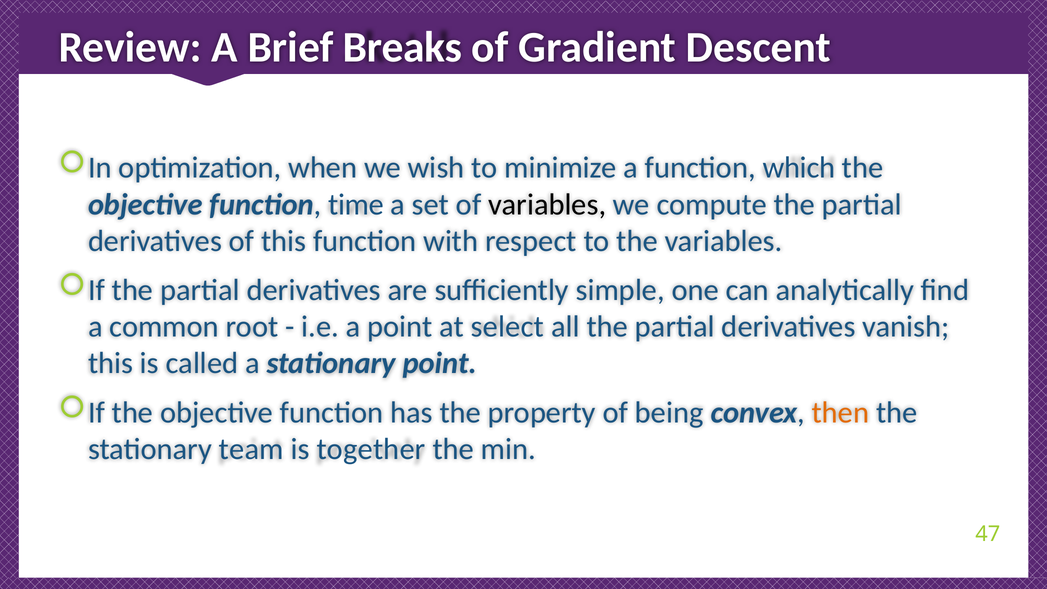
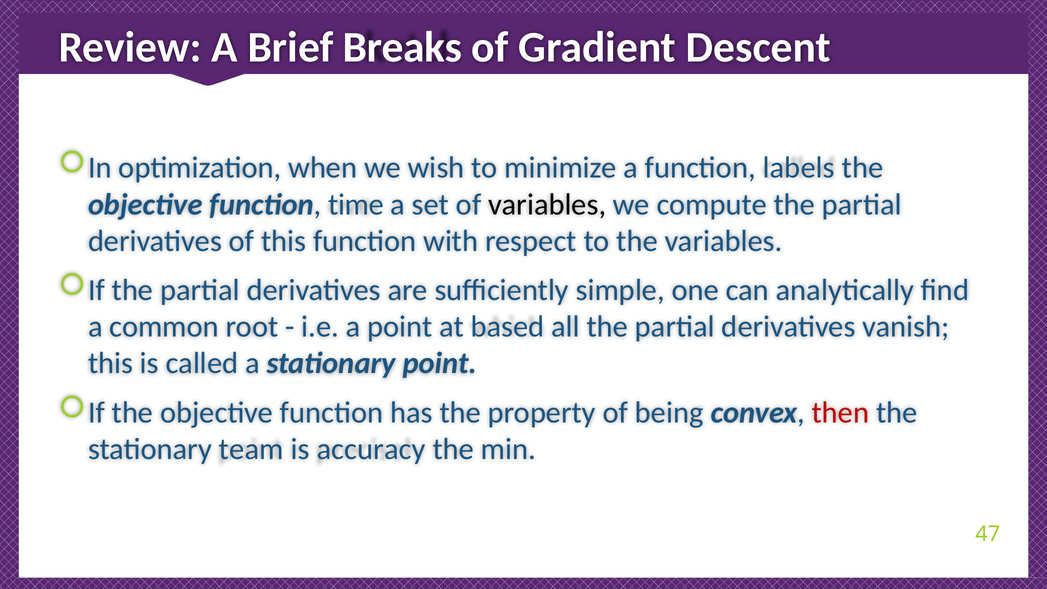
which: which -> labels (799, 168)
select: select -> based (507, 327)
then colour: orange -> red (840, 413)
together: together -> accuracy (371, 449)
